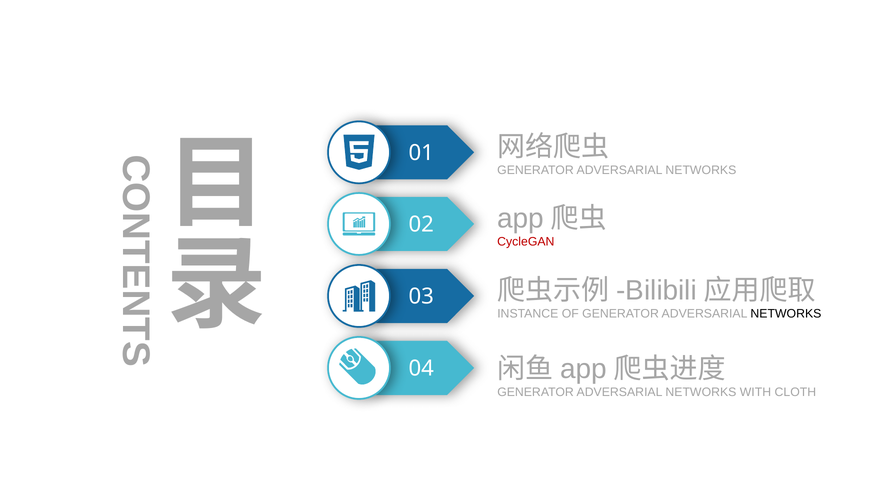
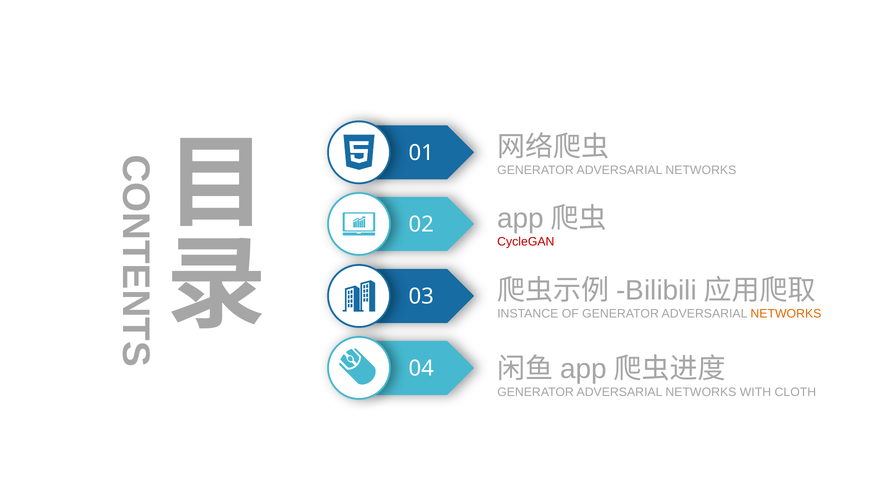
NETWORKS colour: black -> orange (786, 313)
